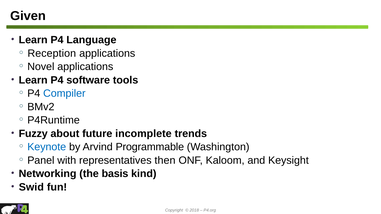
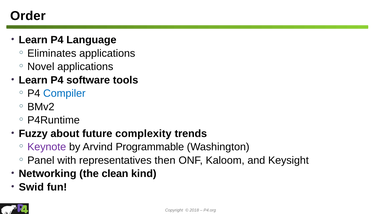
Given: Given -> Order (28, 16)
Reception: Reception -> Eliminates (52, 53)
incomplete: incomplete -> complexity (143, 134)
Keynote colour: blue -> purple (47, 147)
basis: basis -> clean (115, 174)
